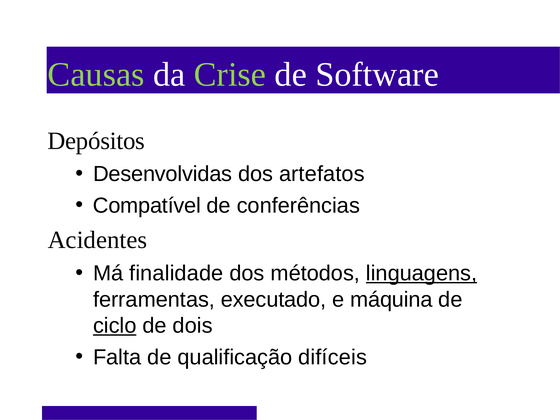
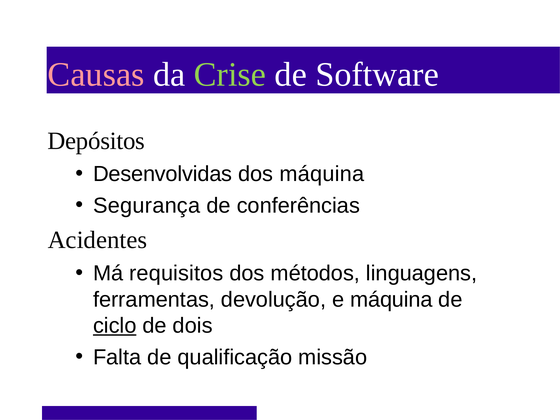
Causas colour: light green -> pink (96, 75)
dos artefatos: artefatos -> máquina (322, 174)
Compatível: Compatível -> Segurança (147, 206)
finalidade: finalidade -> requisitos (176, 273)
linguagens underline: present -> none (422, 273)
executado: executado -> devolução (273, 299)
difíceis: difíceis -> missão (333, 357)
